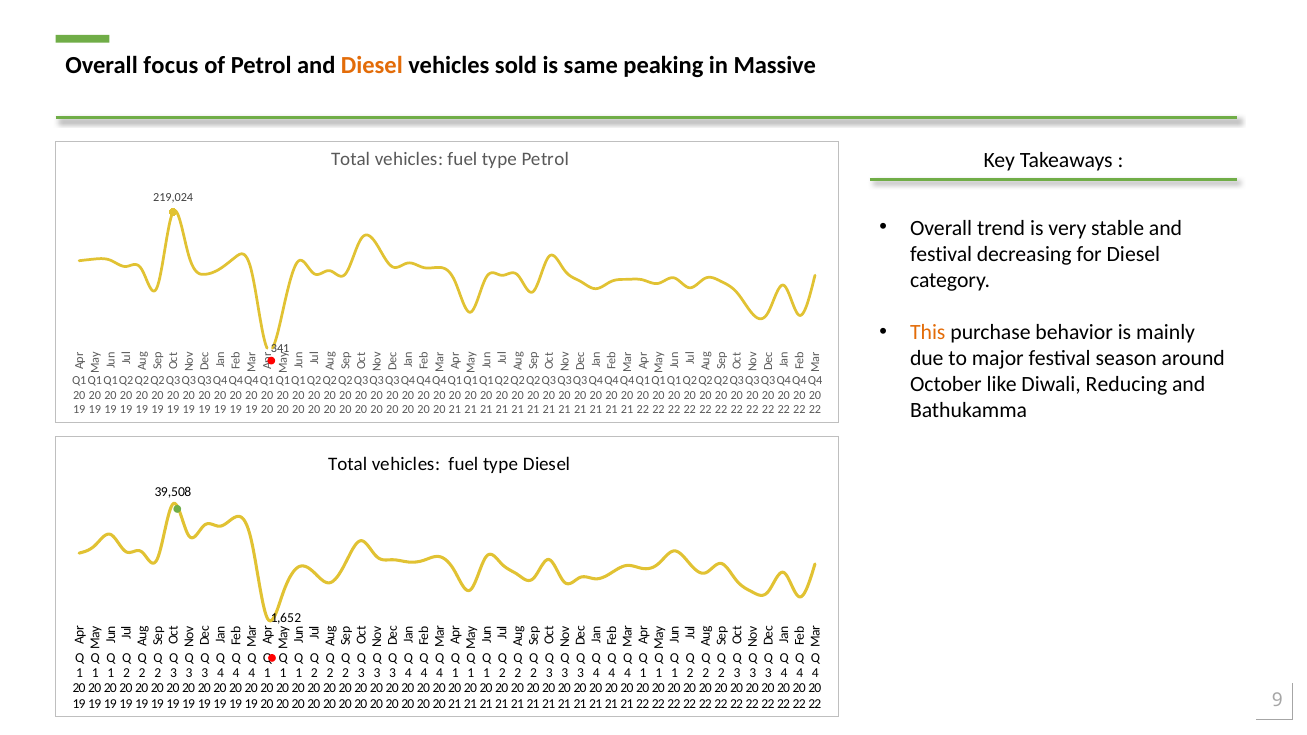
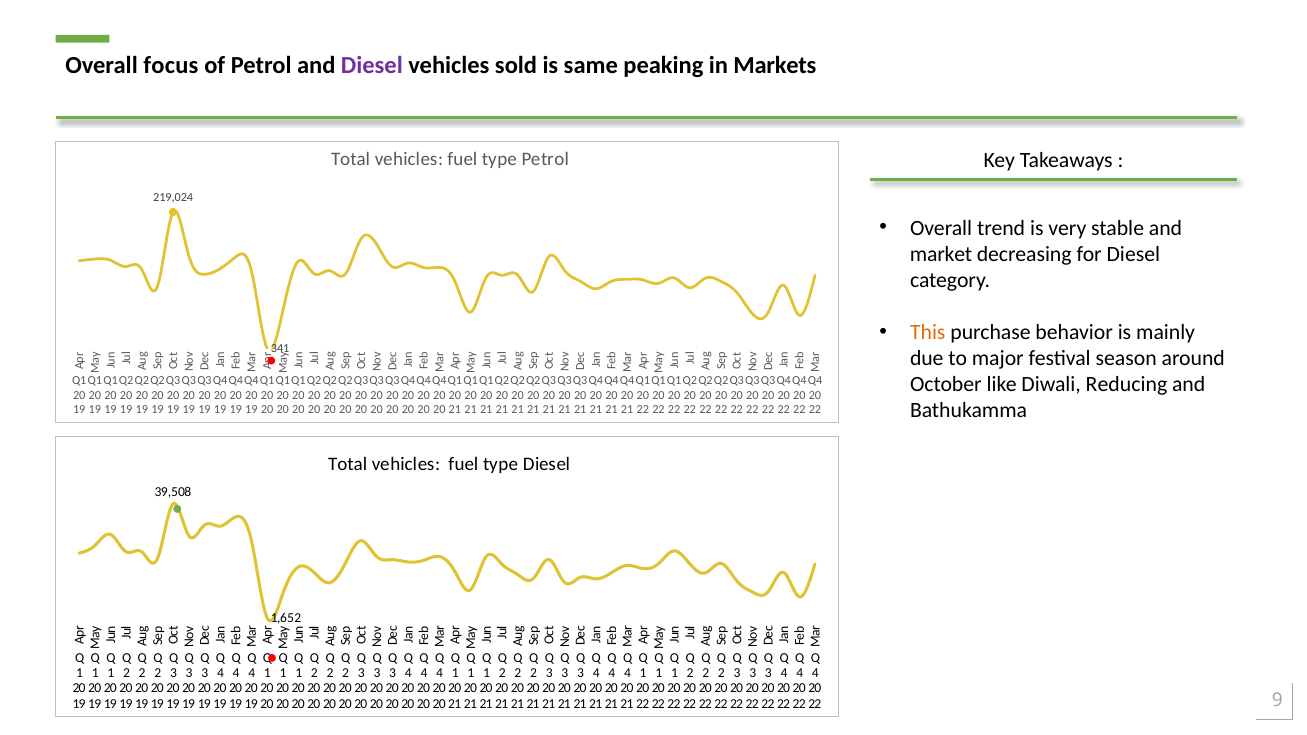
Diesel colour: orange -> purple (372, 65)
Massive: Massive -> Markets (775, 65)
festival: festival -> market (941, 254)
